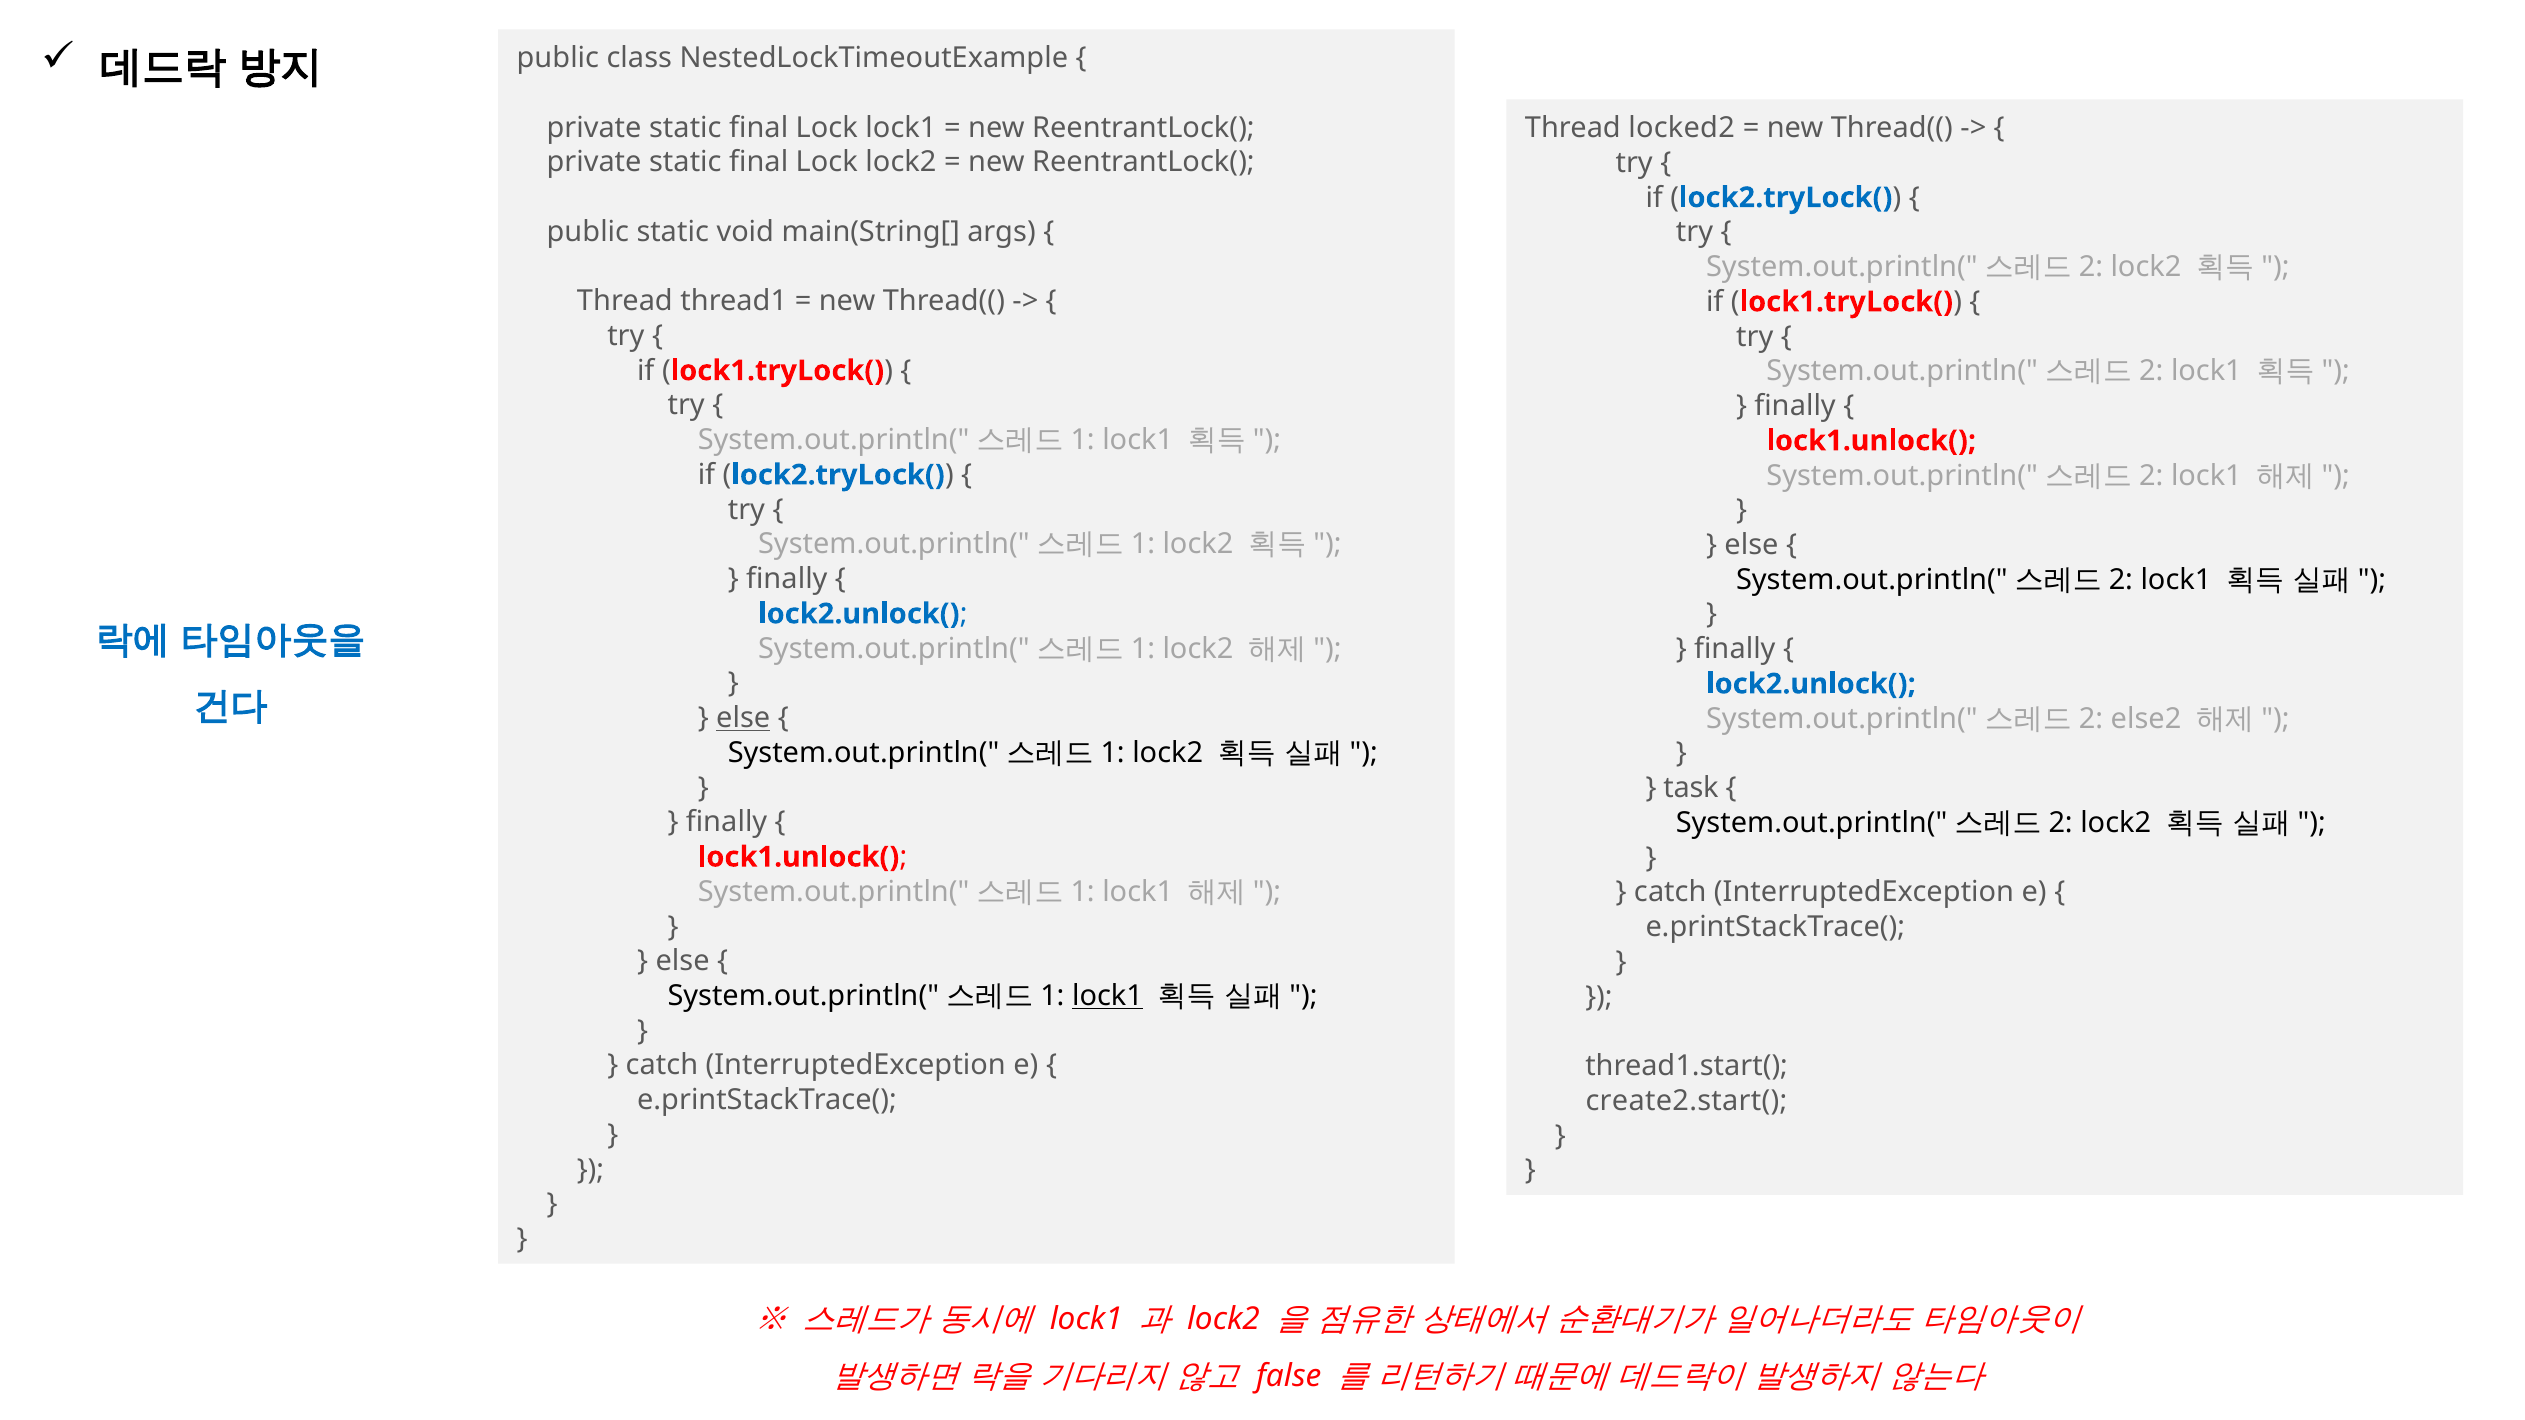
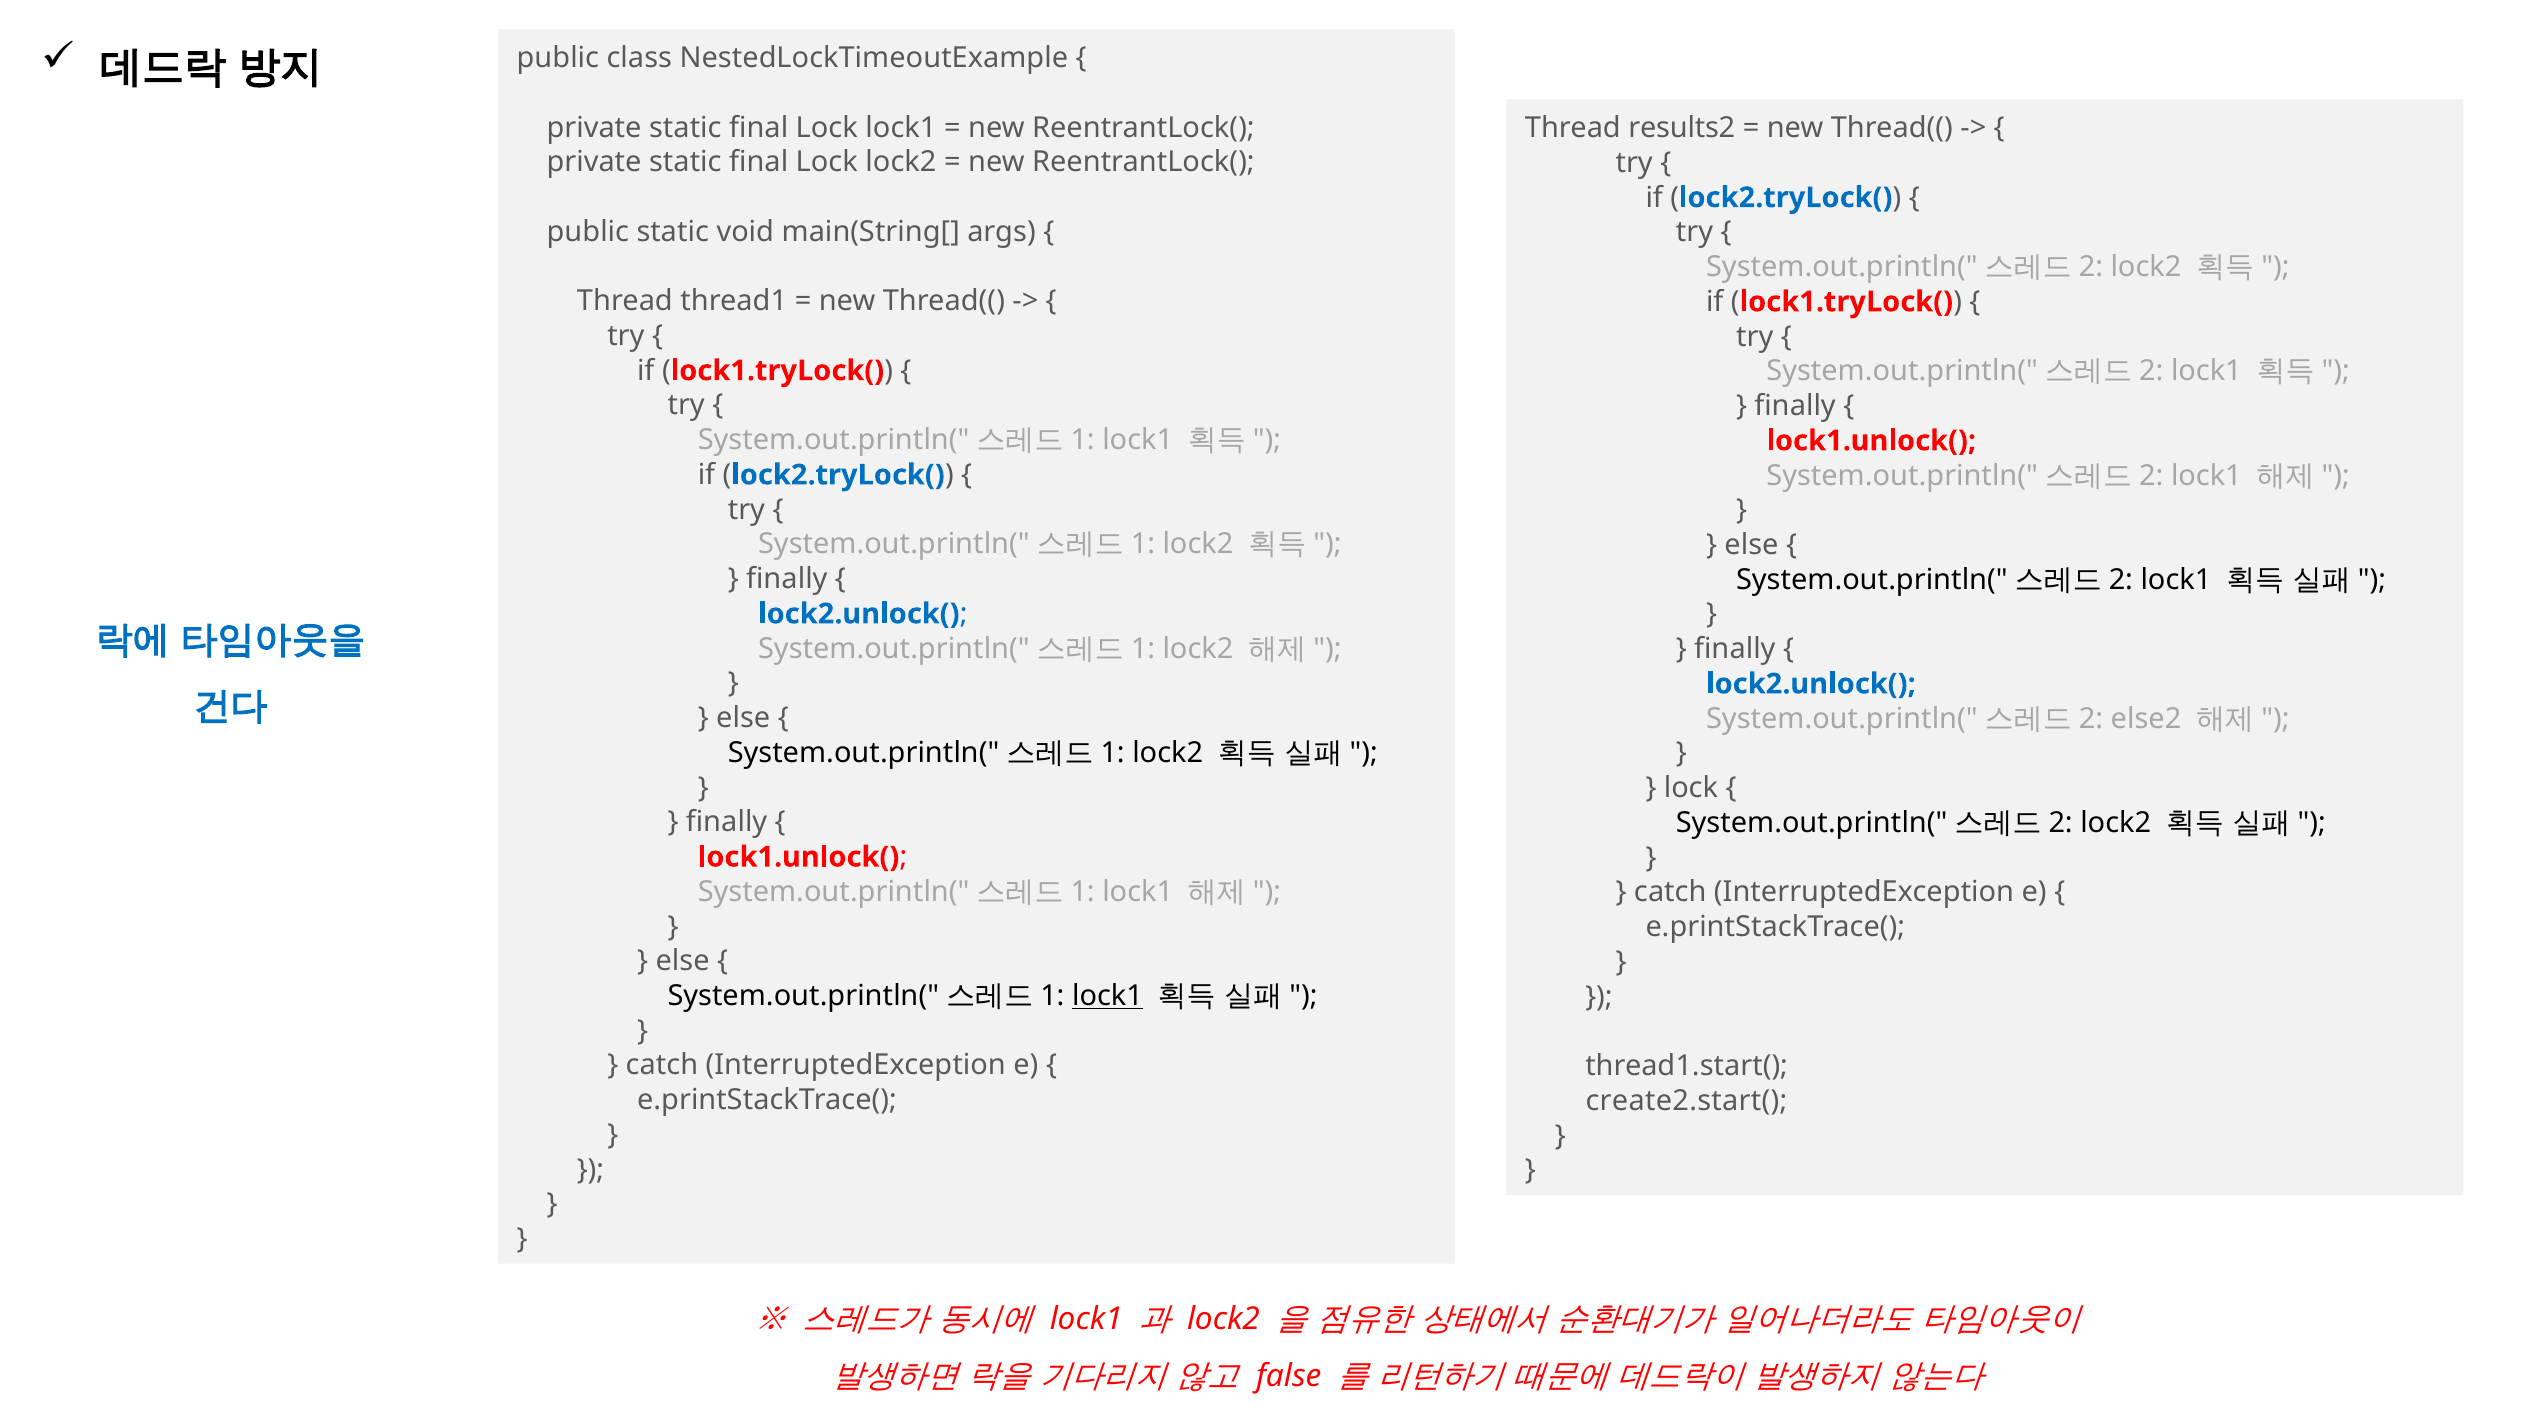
locked2: locked2 -> results2 (1682, 128)
else underline: present -> none (743, 718)
task: task -> lock (1691, 788)
